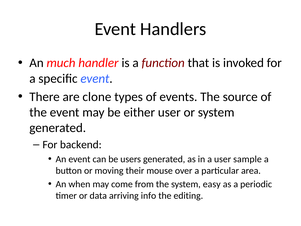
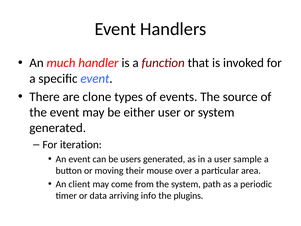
backend: backend -> iteration (81, 145)
when: when -> client (79, 184)
easy: easy -> path (212, 184)
editing: editing -> plugins (188, 196)
